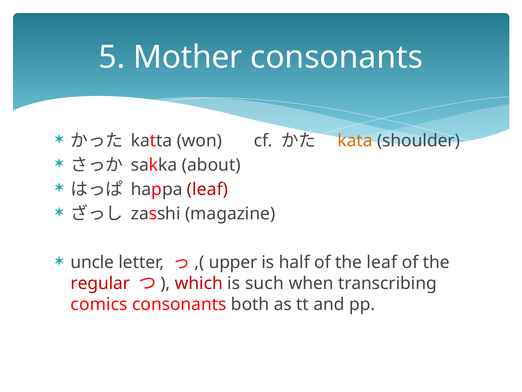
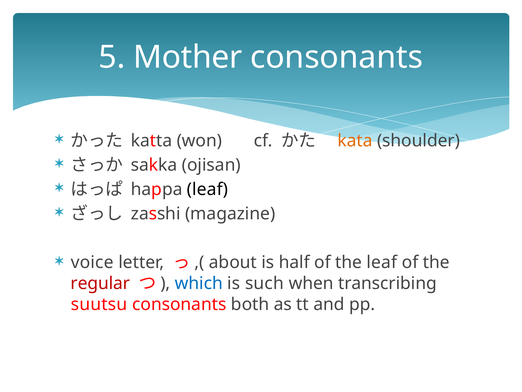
about: about -> ojisan (211, 165)
leaf colour: red -> black (207, 189)
uncle: uncle -> voice (92, 262)
upper: upper -> about (233, 262)
which colour: red -> blue (199, 283)
comics: comics -> suutsu (99, 304)
